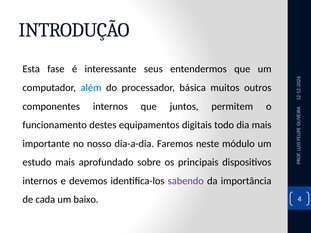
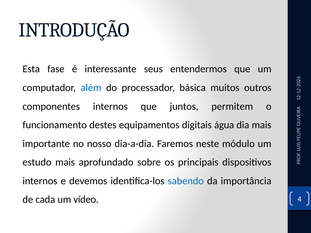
todo: todo -> água (224, 125)
sabendo colour: purple -> blue (186, 181)
baixo: baixo -> vídeo (86, 200)
